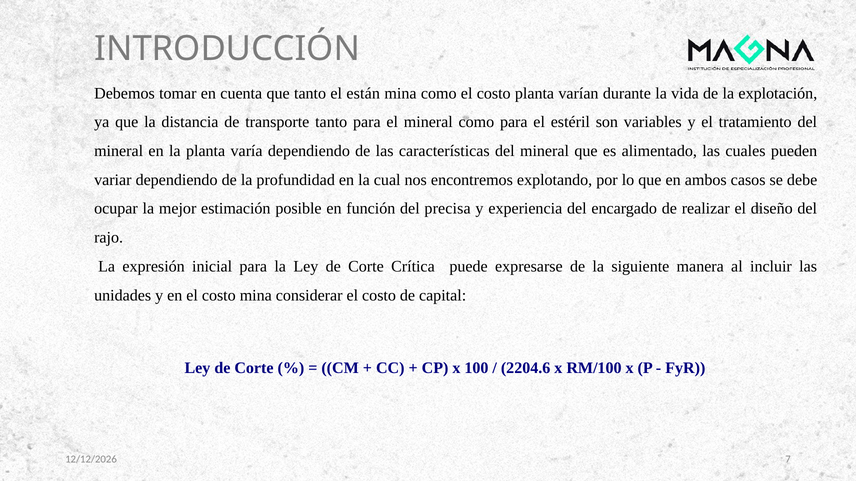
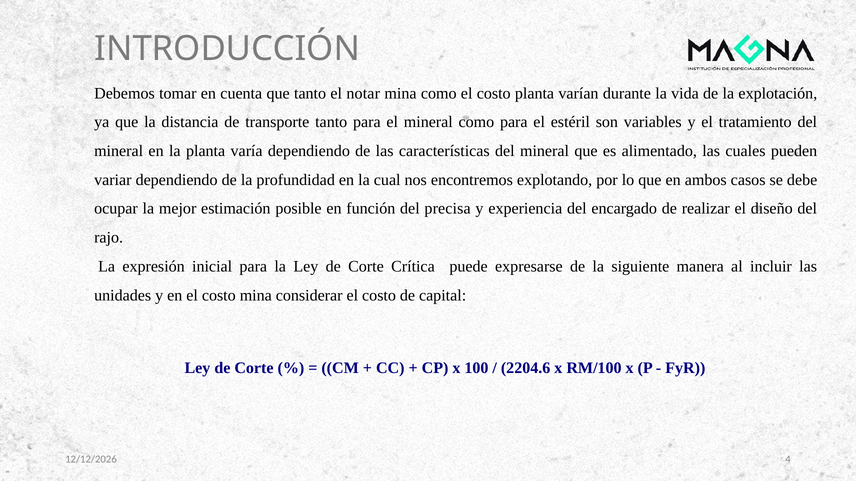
están: están -> notar (363, 93)
7: 7 -> 4 (788, 460)
